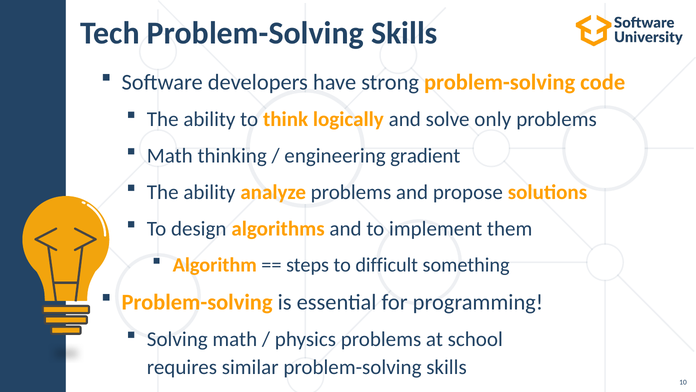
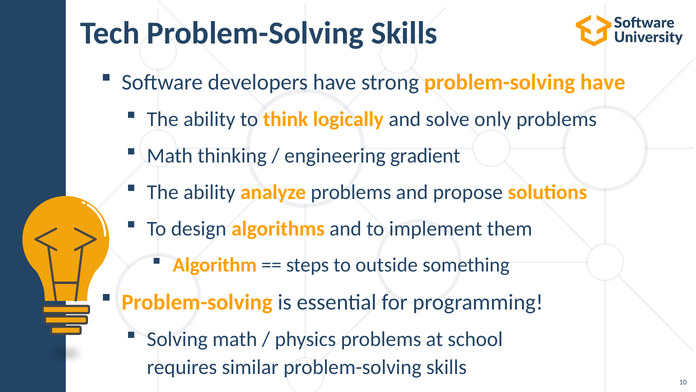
problem-solving code: code -> have (603, 82)
difficult: difficult -> outside (387, 264)
